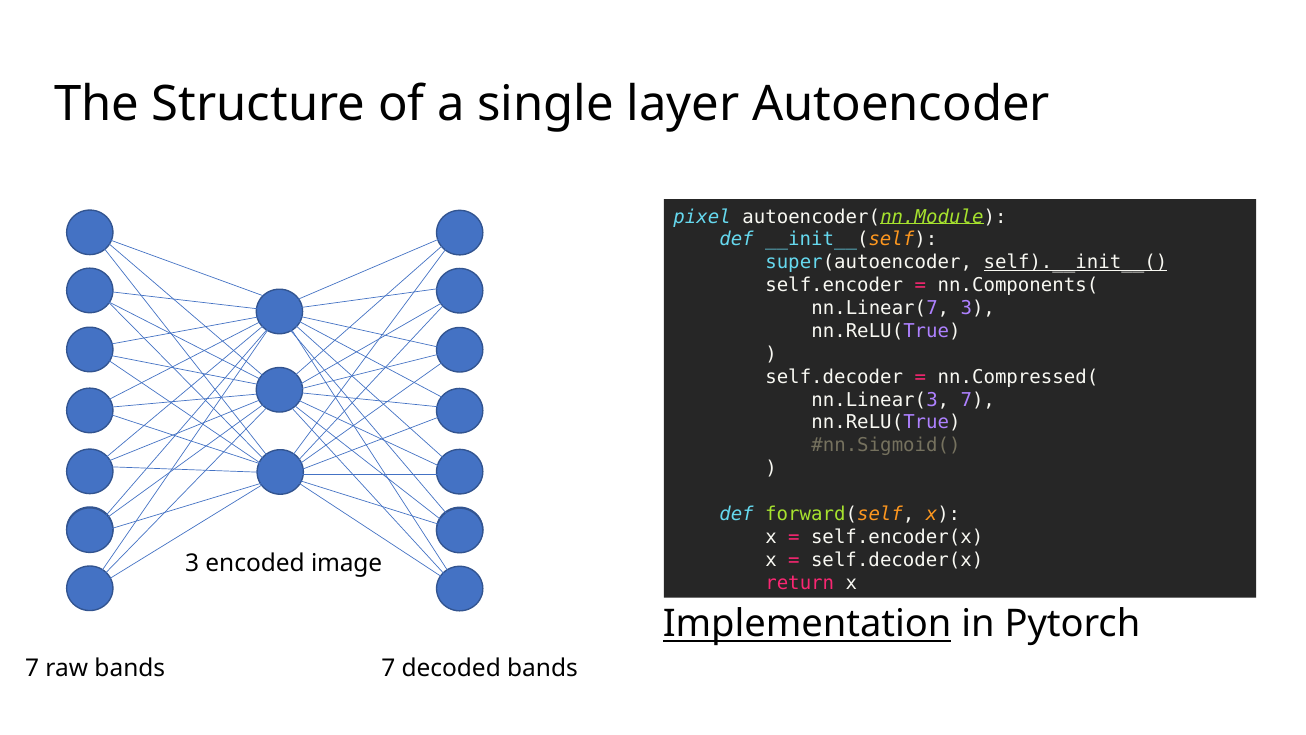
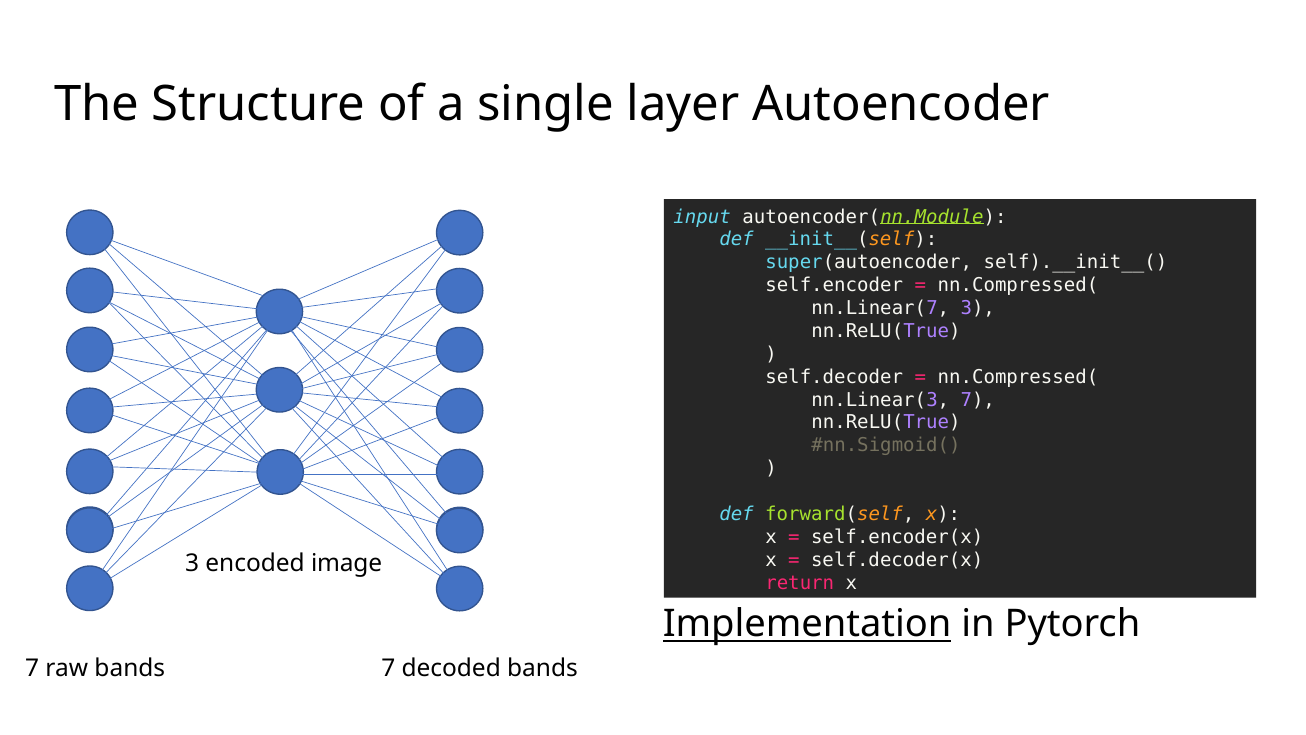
pixel: pixel -> input (702, 217)
self).__init__( underline: present -> none (1075, 262)
nn.Components(: nn.Components( -> nn.Compressed( (1018, 285)
